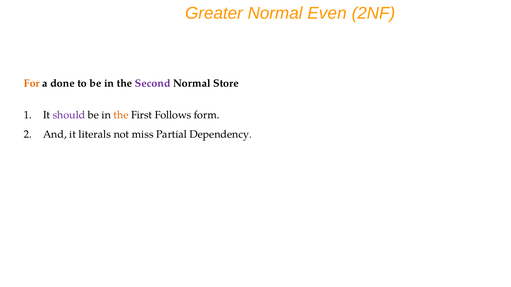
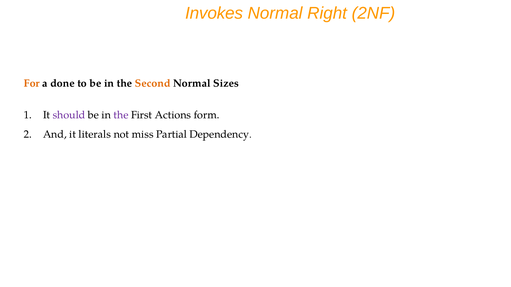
Greater: Greater -> Invokes (214, 13)
Even: Even -> Right (327, 13)
Second colour: purple -> orange (153, 83)
Store: Store -> Sizes (226, 83)
the colour: orange -> purple (121, 115)
Follows: Follows -> Actions (173, 115)
